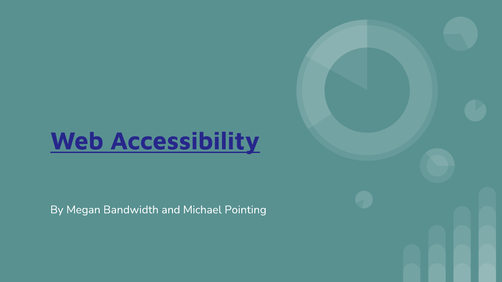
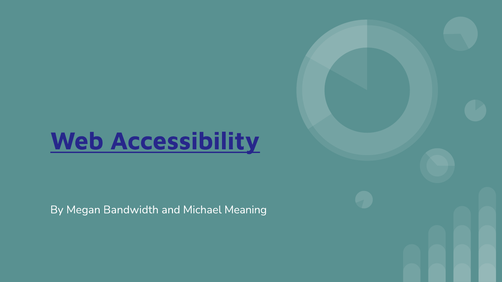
Pointing: Pointing -> Meaning (246, 210)
